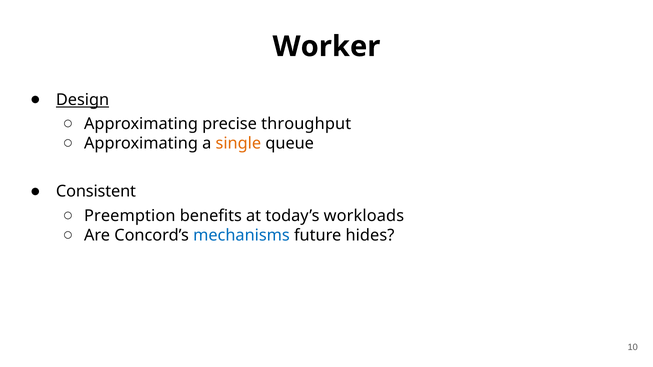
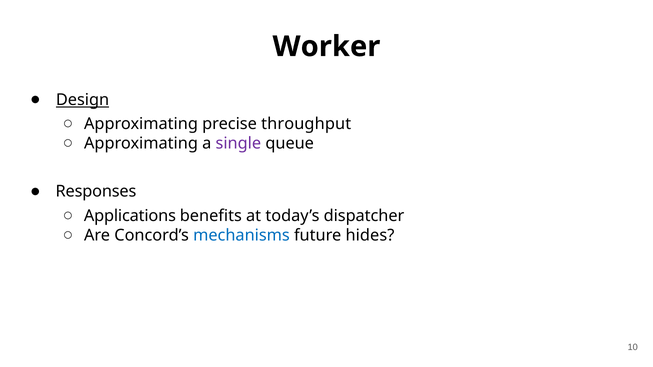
single colour: orange -> purple (238, 143)
Consistent: Consistent -> Responses (96, 192)
Preemption: Preemption -> Applications (130, 216)
workloads: workloads -> dispatcher (364, 216)
